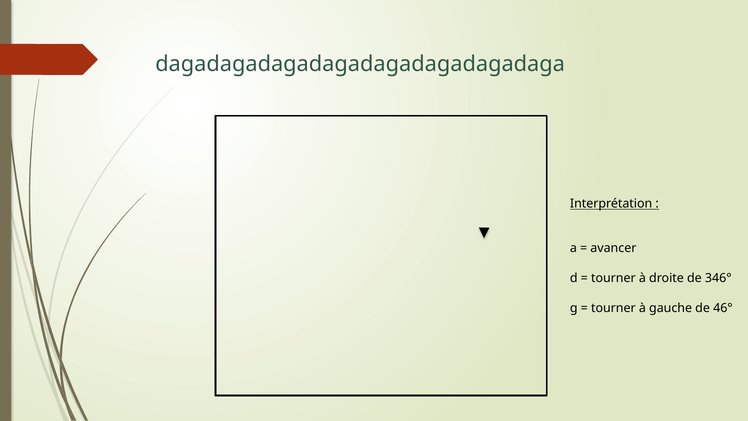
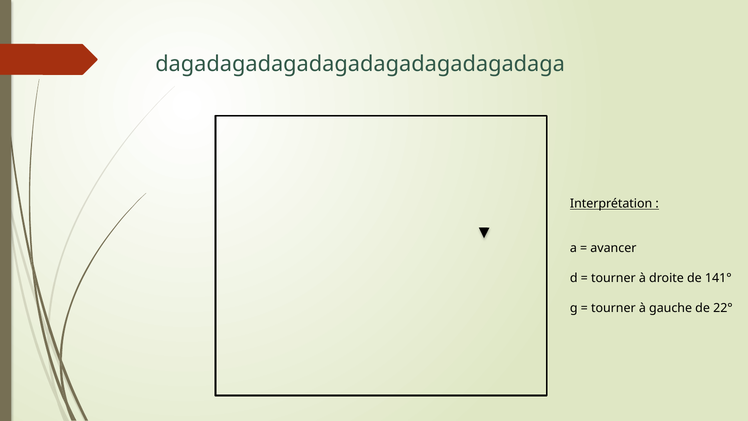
346°: 346° -> 141° (718, 278)
46°: 46° -> 22° (723, 308)
